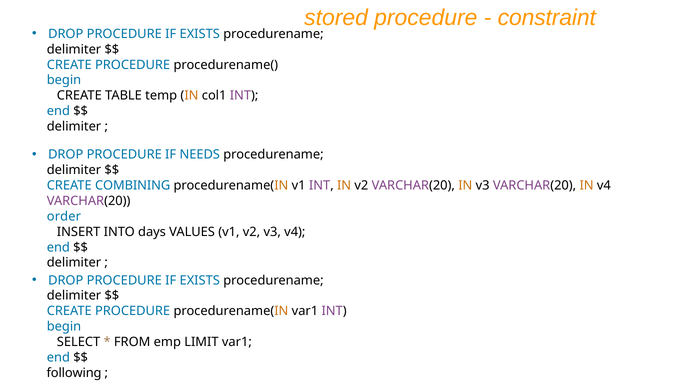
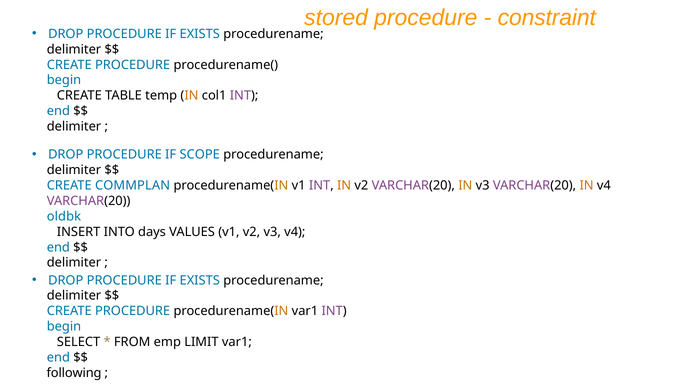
NEEDS: NEEDS -> SCOPE (200, 155)
COMBINING: COMBINING -> COMMPLAN (133, 186)
order: order -> oldbk (64, 217)
